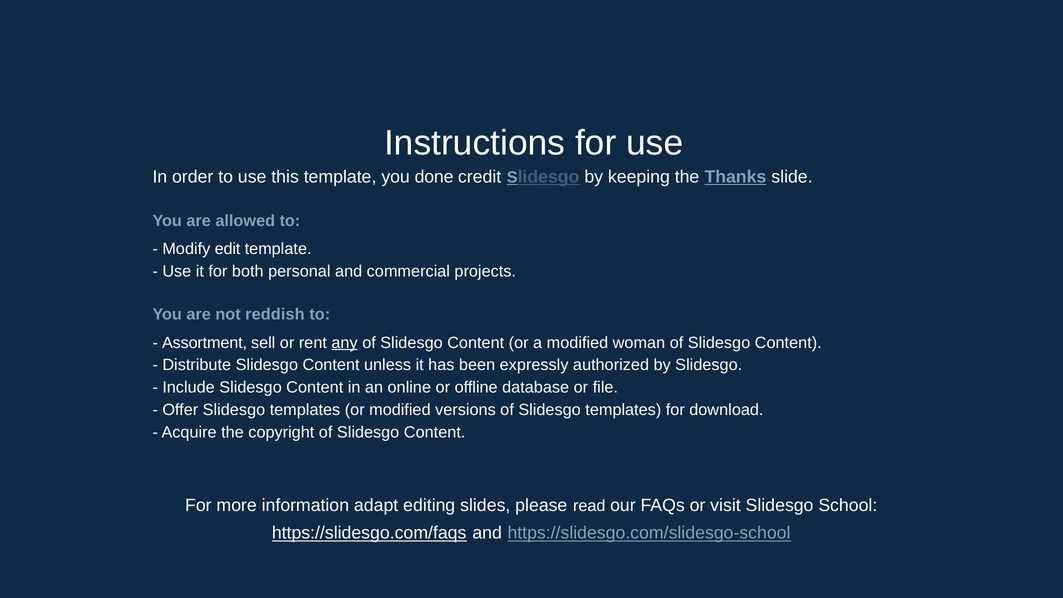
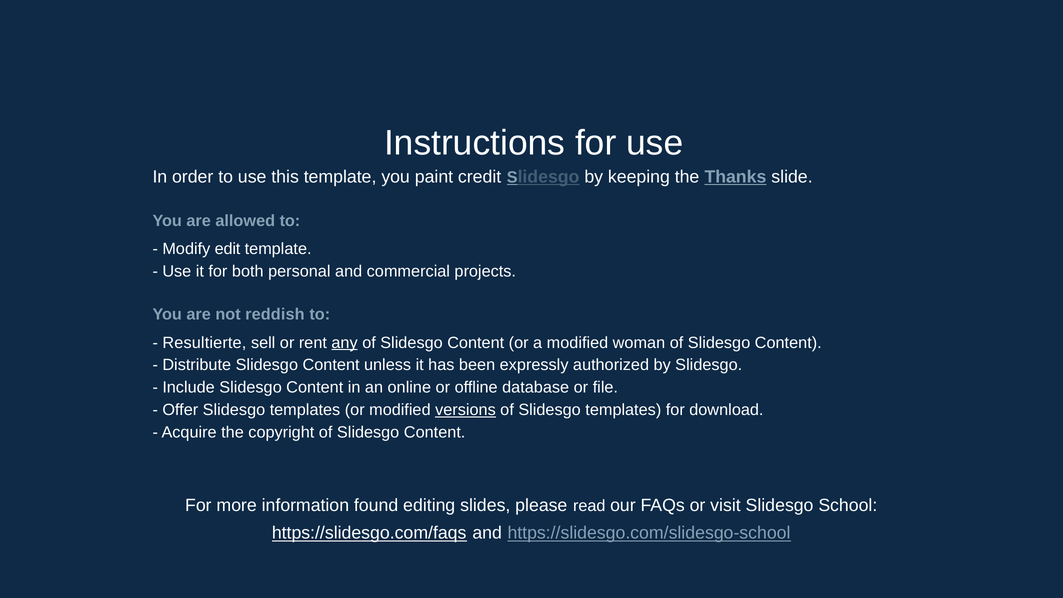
done: done -> paint (434, 177)
Assortment: Assortment -> Resultierte (204, 343)
versions underline: none -> present (465, 410)
adapt: adapt -> found (376, 505)
